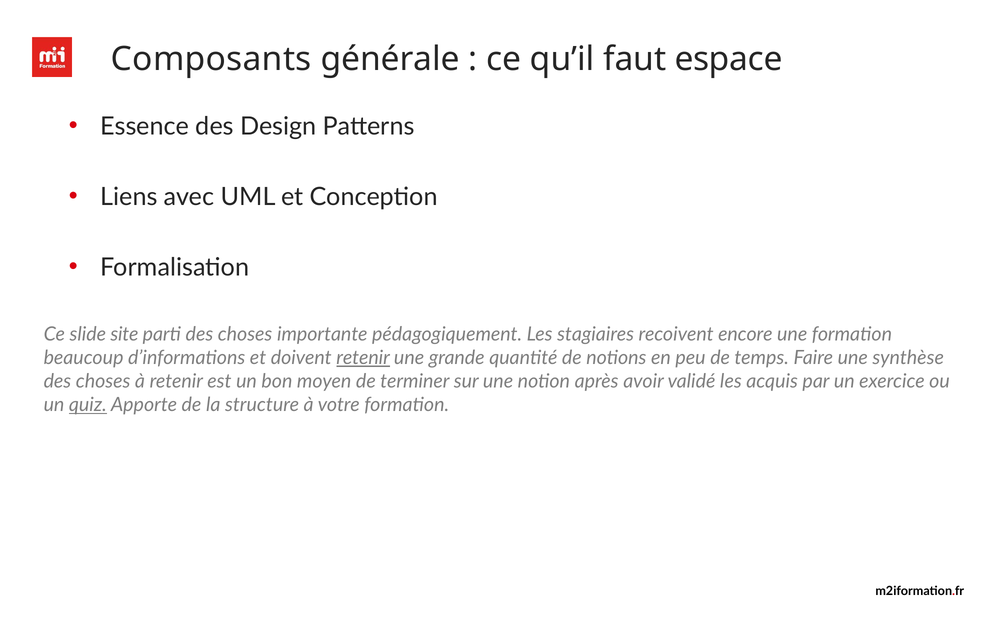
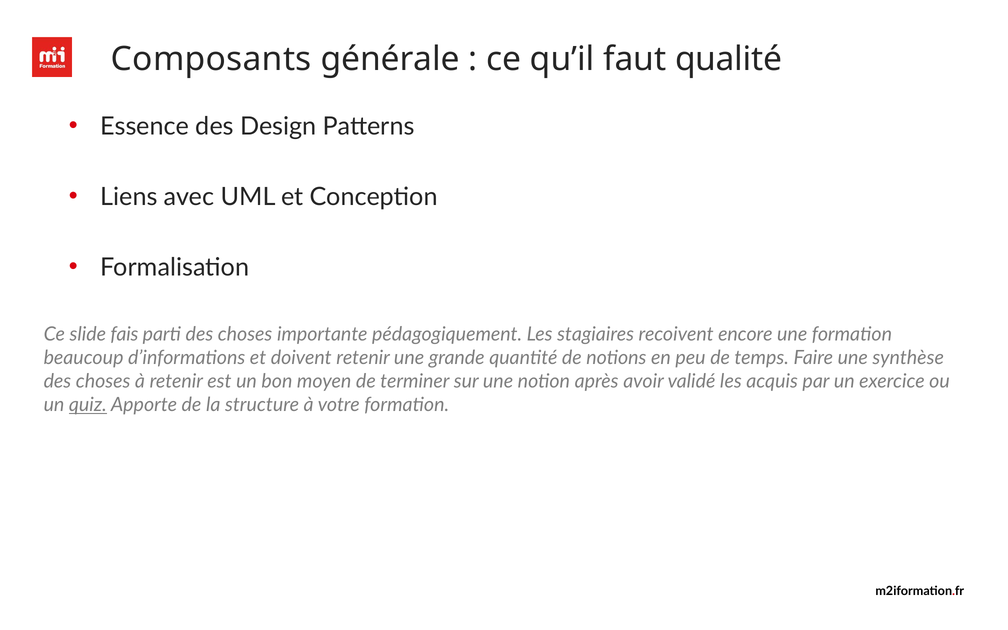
espace: espace -> qualité (729, 59)
site: site -> fais (124, 334)
retenir underline: present -> none (363, 358)
